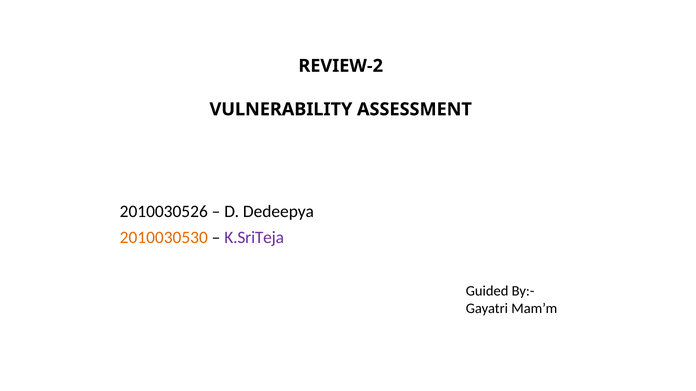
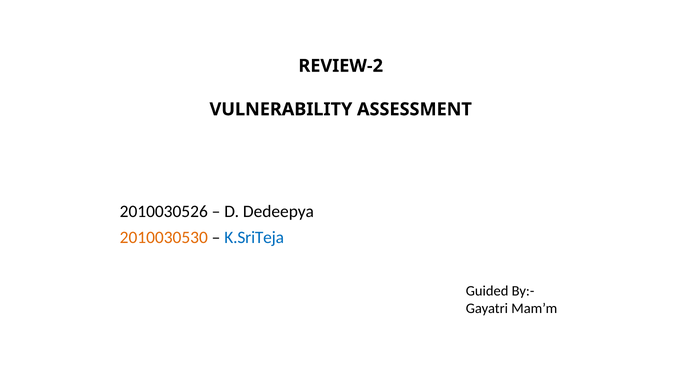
K.SriTeja colour: purple -> blue (254, 238)
